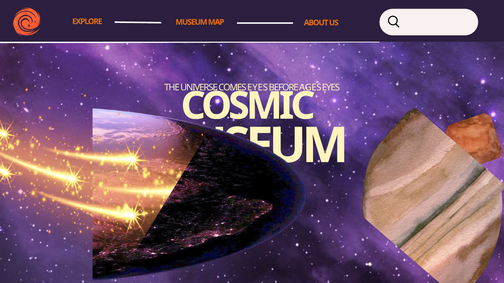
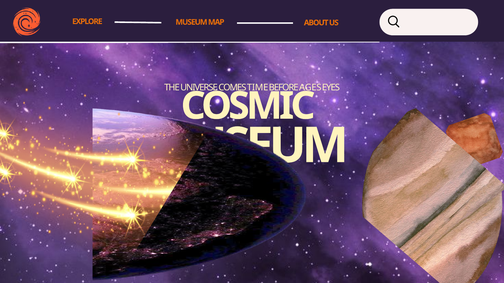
COMES EYES: EYES -> TIME (258, 88)
